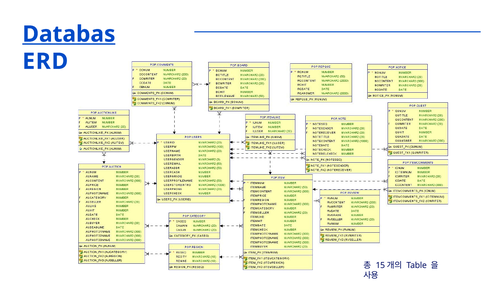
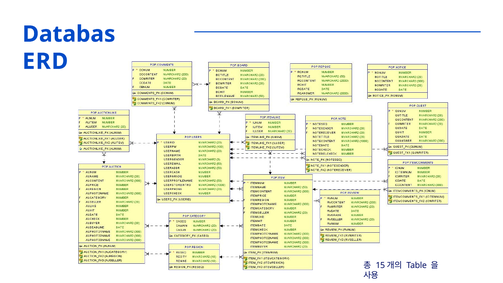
Databas underline: present -> none (69, 34)
